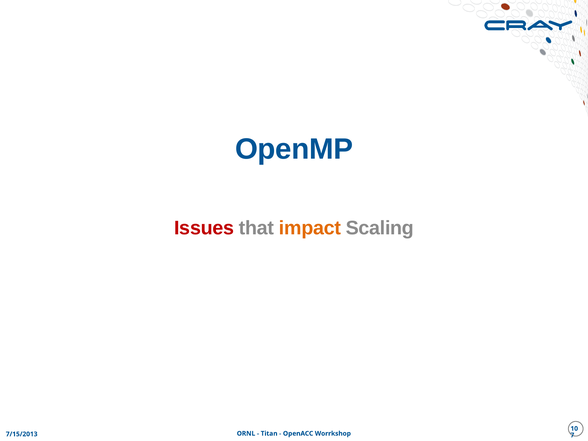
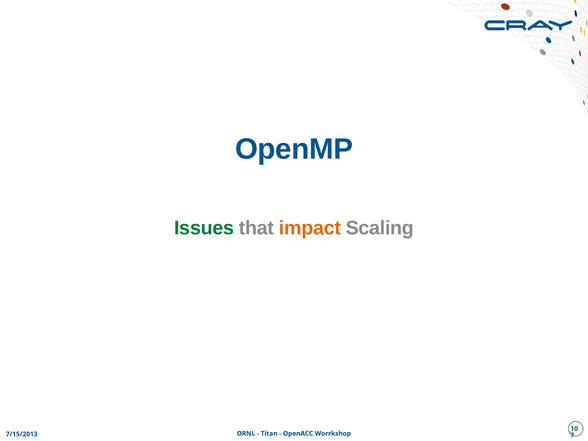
Issues colour: red -> green (204, 228)
